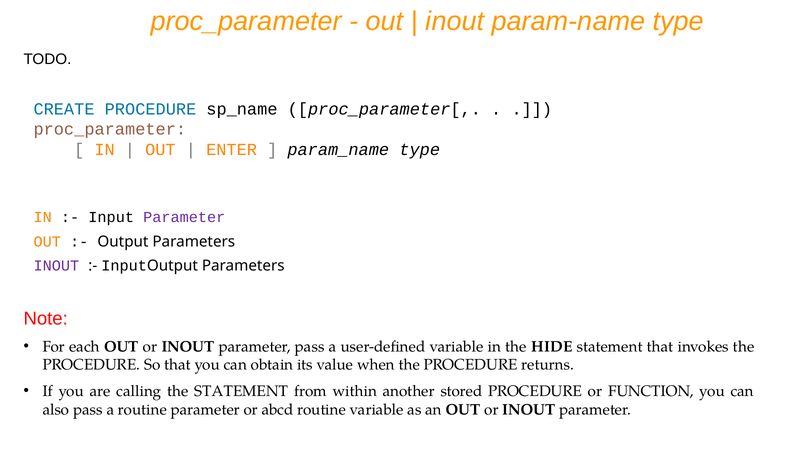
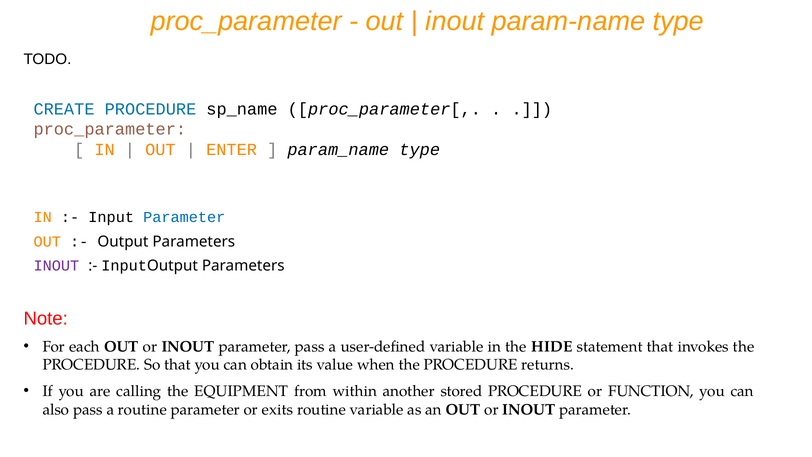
Parameter colour: purple -> blue (184, 217)
the STATEMENT: STATEMENT -> EQUIPMENT (241, 391)
abcd: abcd -> exits (277, 409)
